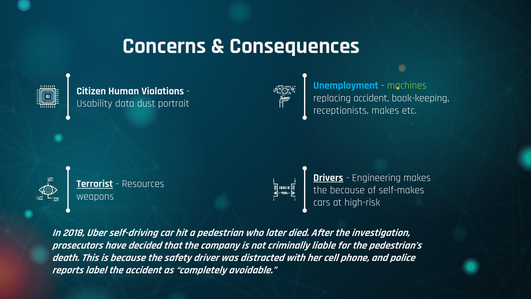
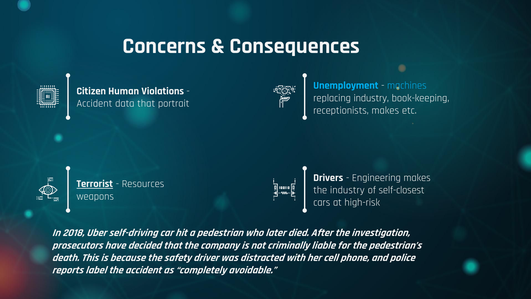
machines colour: light green -> light blue (407, 85)
replacing accident: accident -> industry (371, 98)
Usability: Usability -> Accident (94, 103)
data dust: dust -> that (146, 103)
Drivers underline: present -> none (328, 178)
the because: because -> industry (347, 190)
self-makes: self-makes -> self-closest (402, 190)
